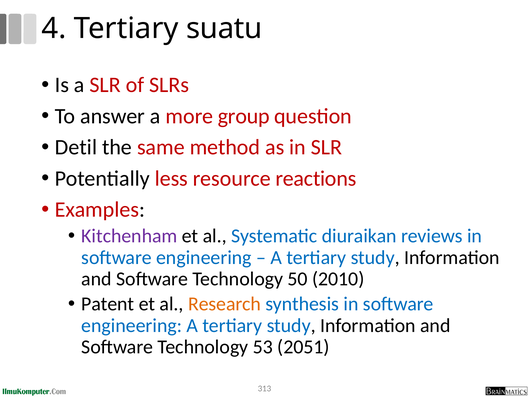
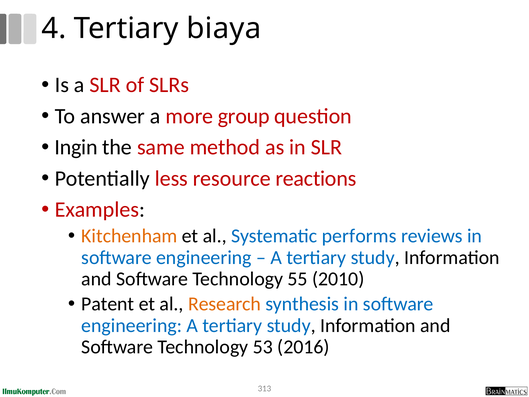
suatu: suatu -> biaya (224, 28)
Detil: Detil -> Ingin (76, 147)
Kitchenham colour: purple -> orange (129, 236)
diuraikan: diuraikan -> performs (359, 236)
50: 50 -> 55 (298, 279)
2051: 2051 -> 2016 (303, 347)
